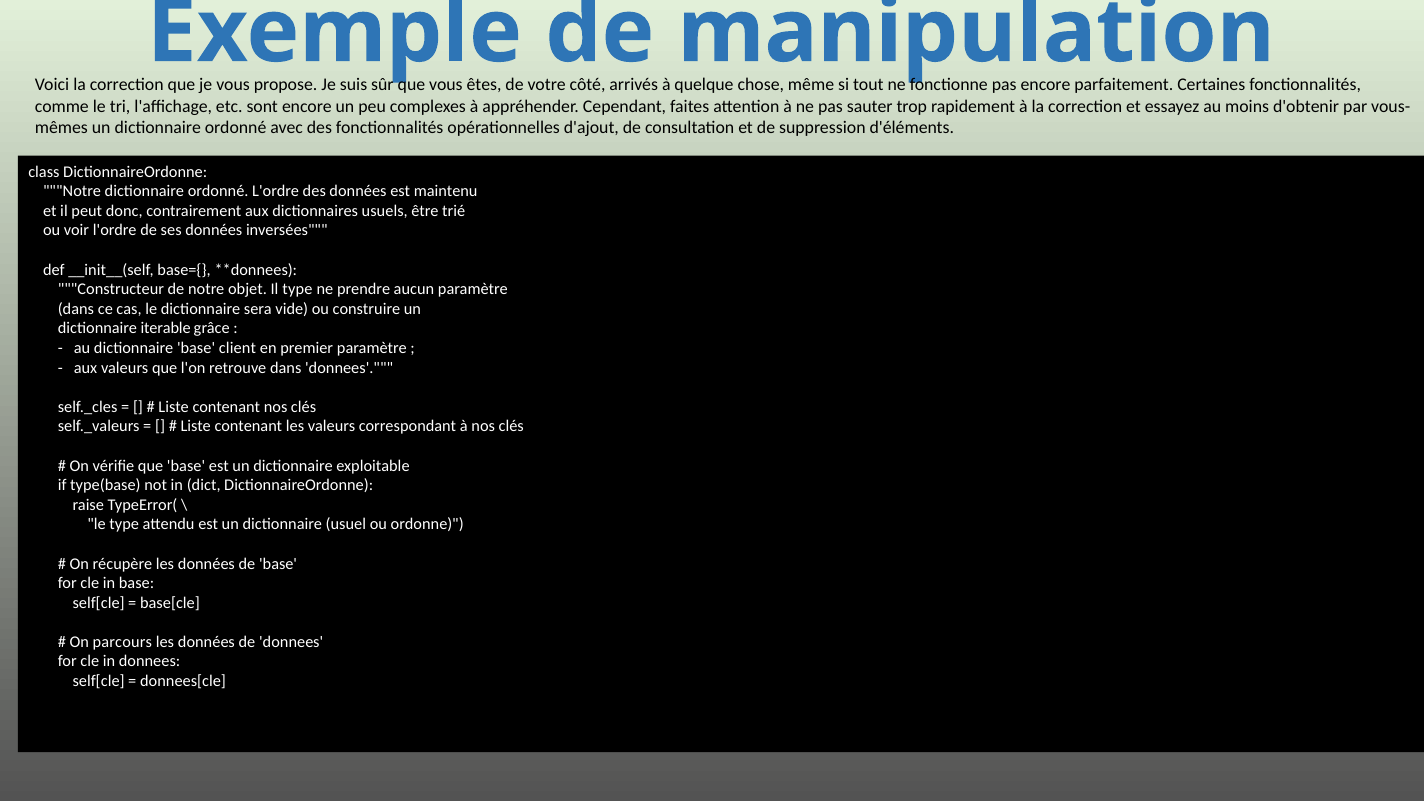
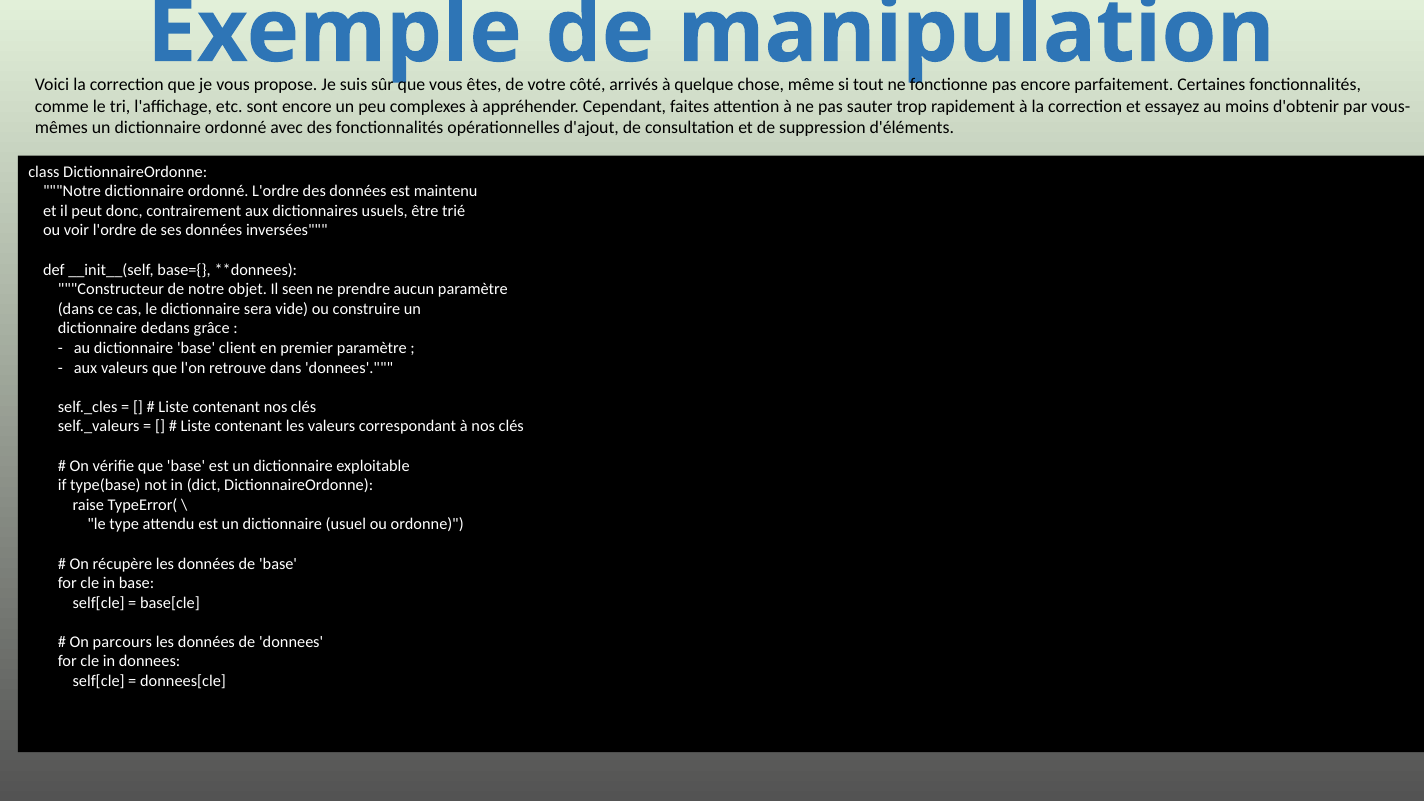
Il type: type -> seen (298, 289)
iterable: iterable -> dedans (165, 329)
